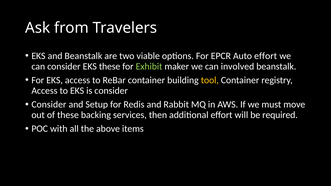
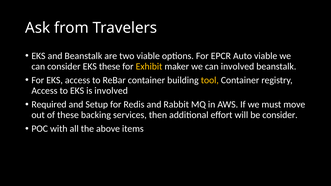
Auto effort: effort -> viable (266, 56)
Exhibit colour: light green -> yellow (149, 66)
is consider: consider -> involved (111, 91)
Consider: Consider -> Required (49, 105)
be required: required -> consider (280, 115)
